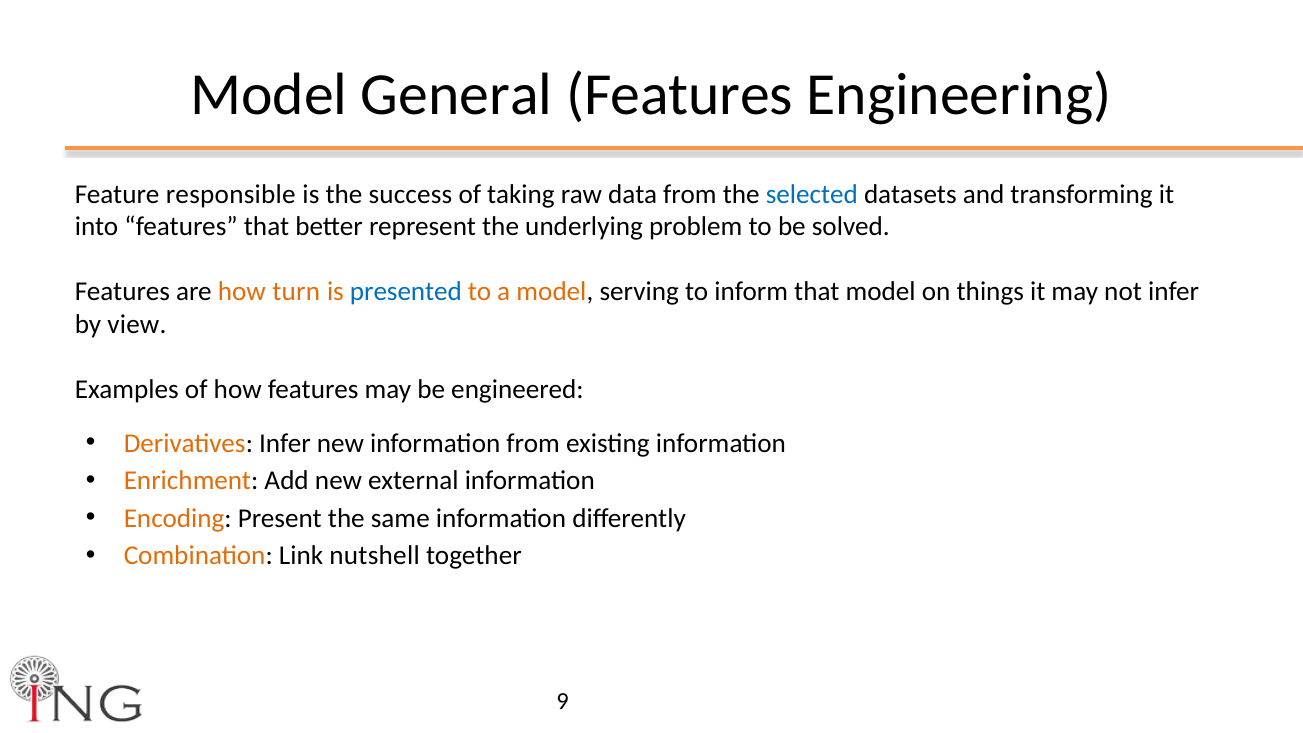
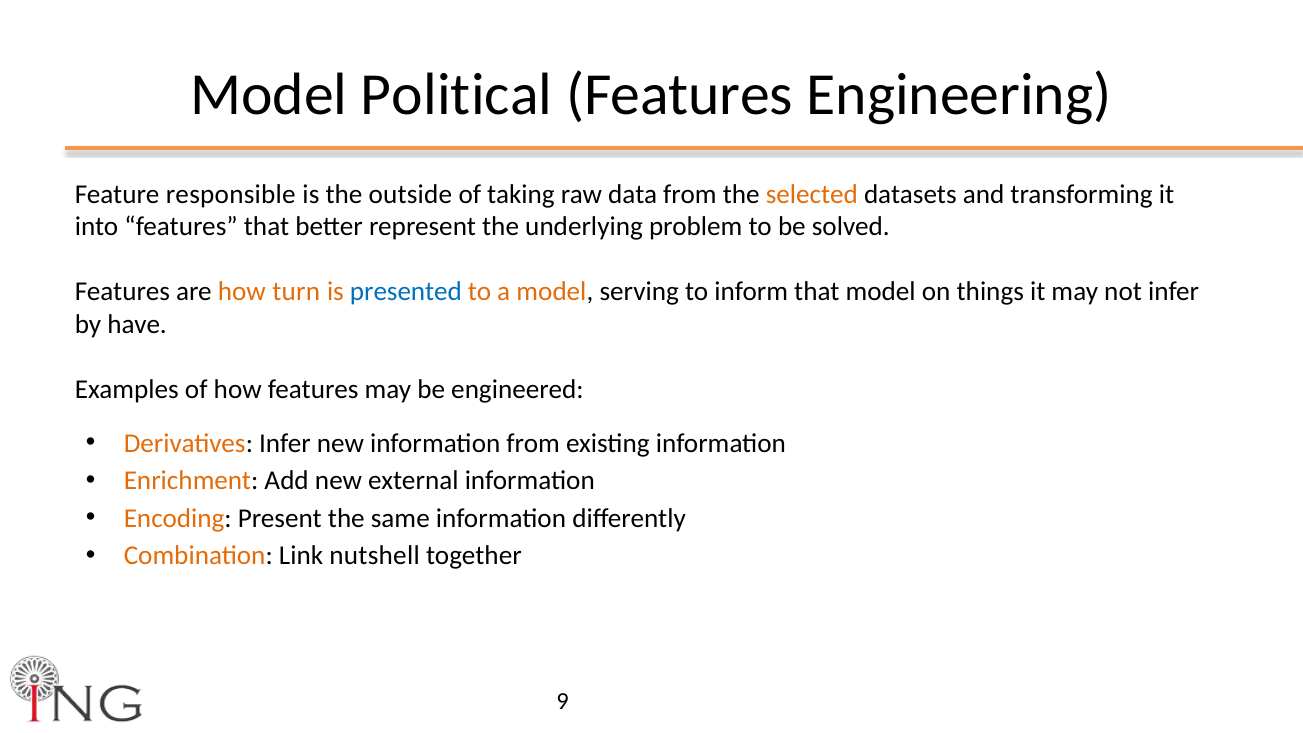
General: General -> Political (457, 95)
success: success -> outside (410, 194)
selected colour: blue -> orange (812, 194)
view: view -> have (137, 324)
